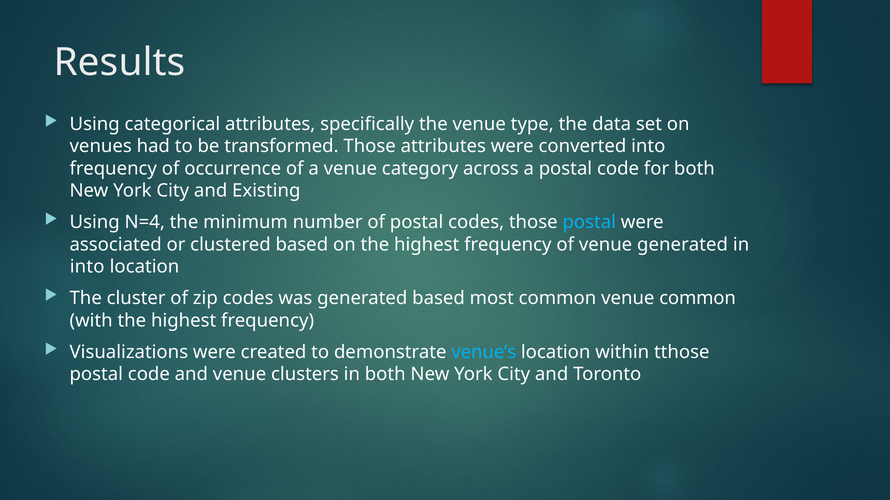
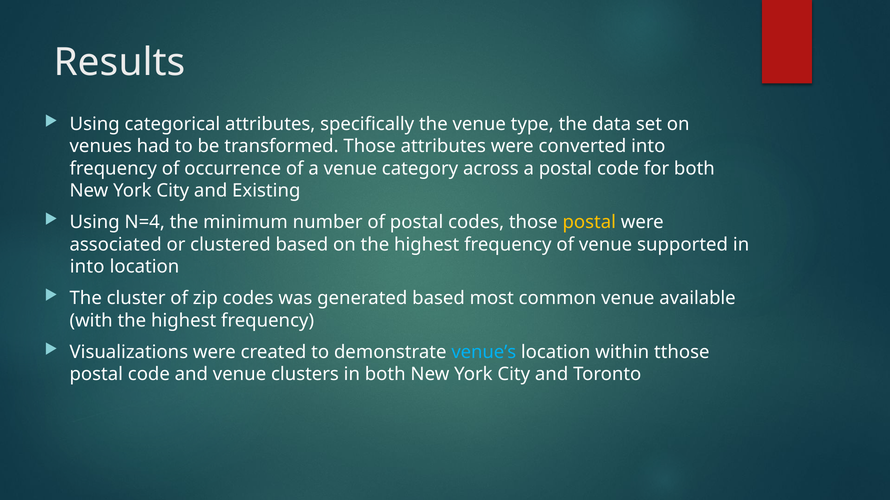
postal colour: light blue -> yellow (589, 223)
venue generated: generated -> supported (683, 245)
venue common: common -> available (697, 299)
